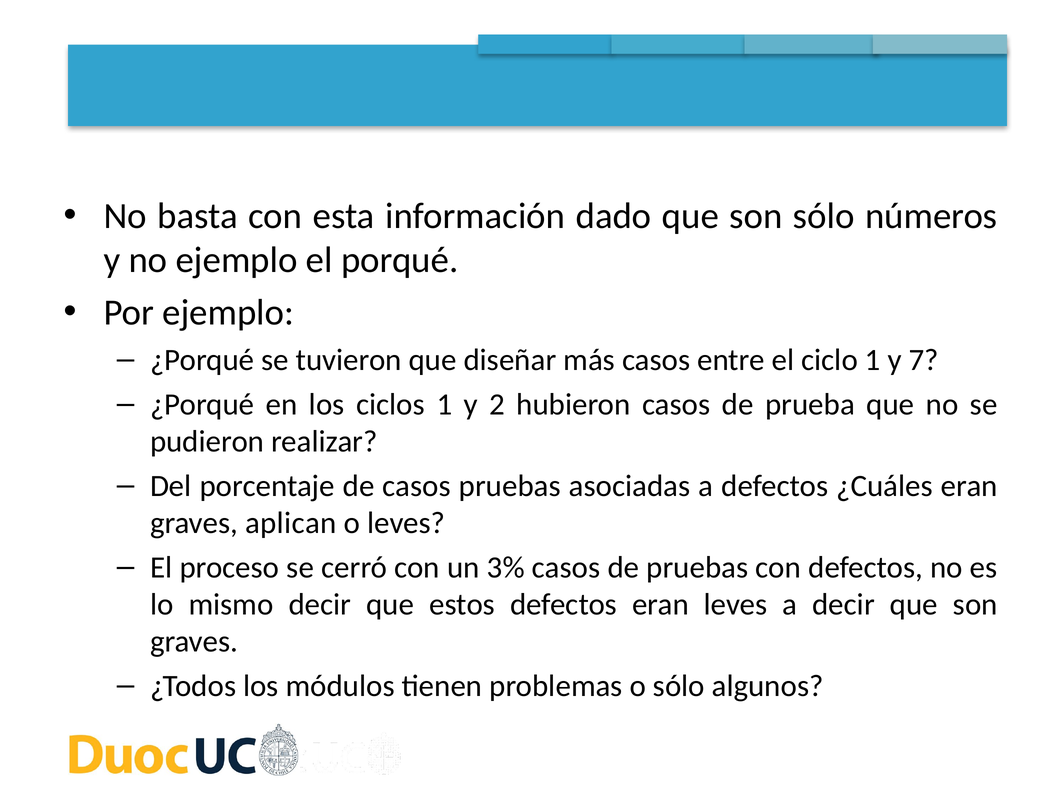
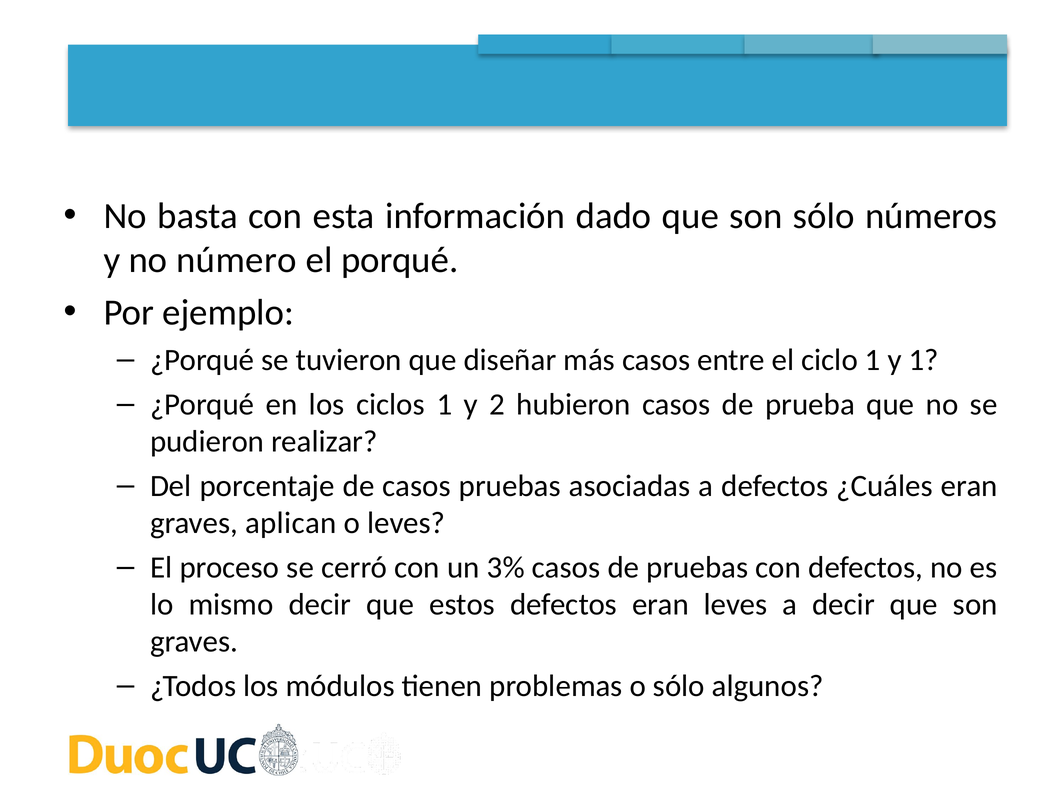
no ejemplo: ejemplo -> número (236, 260)
y 7: 7 -> 1 (924, 360)
